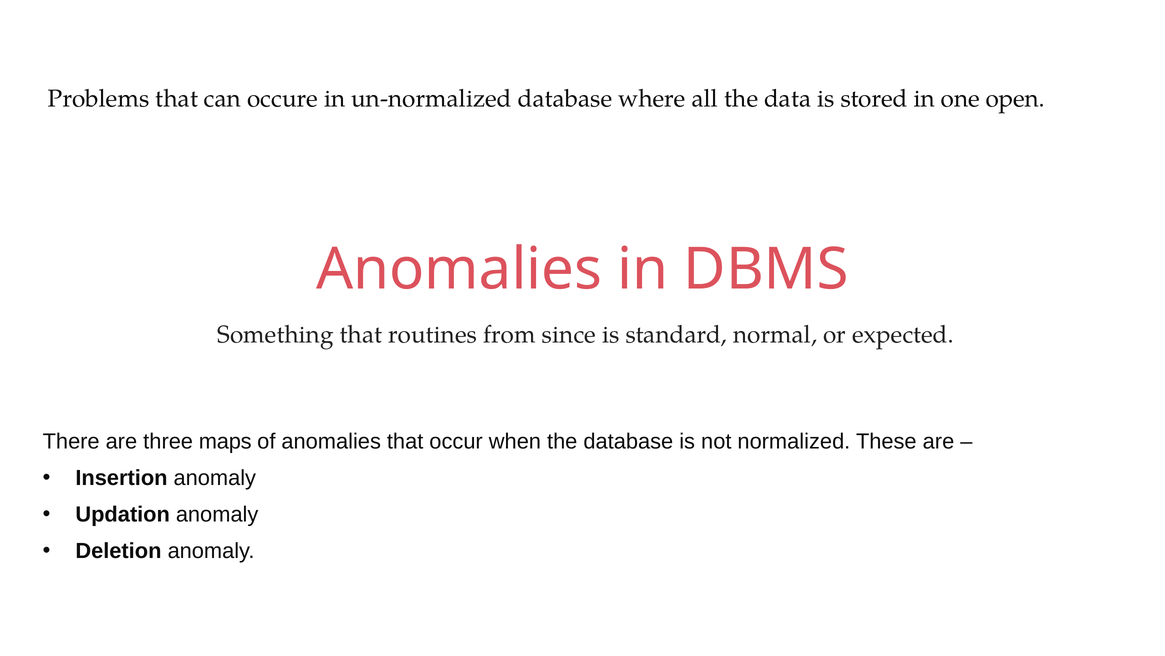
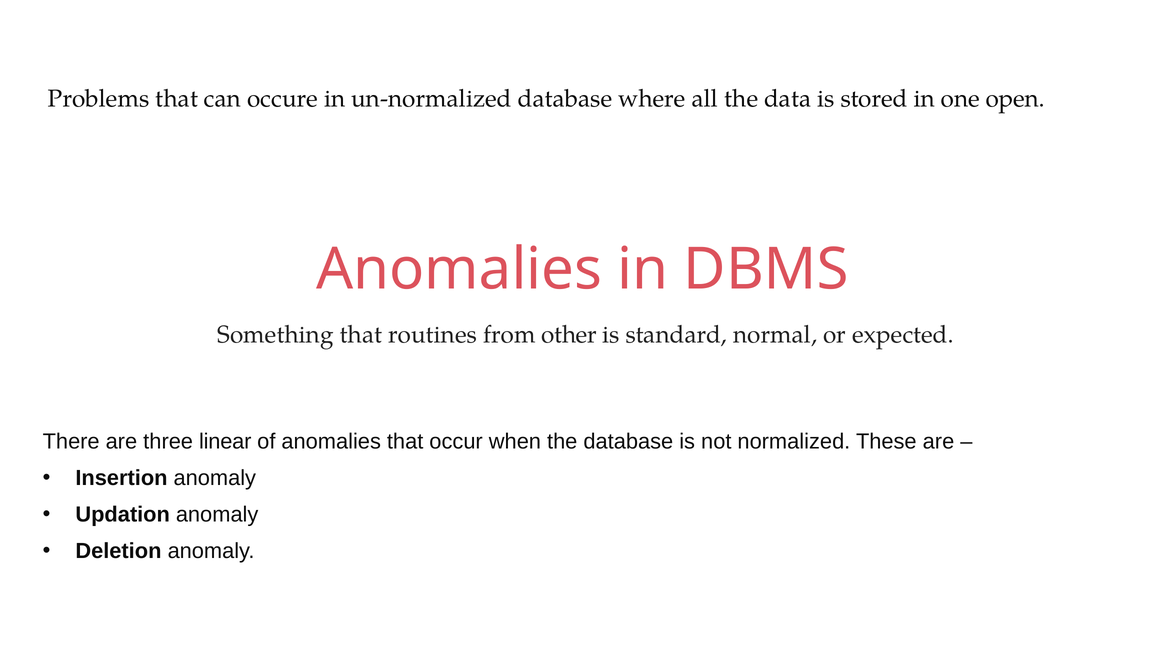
since: since -> other (569, 334)
maps: maps -> linear (225, 441)
